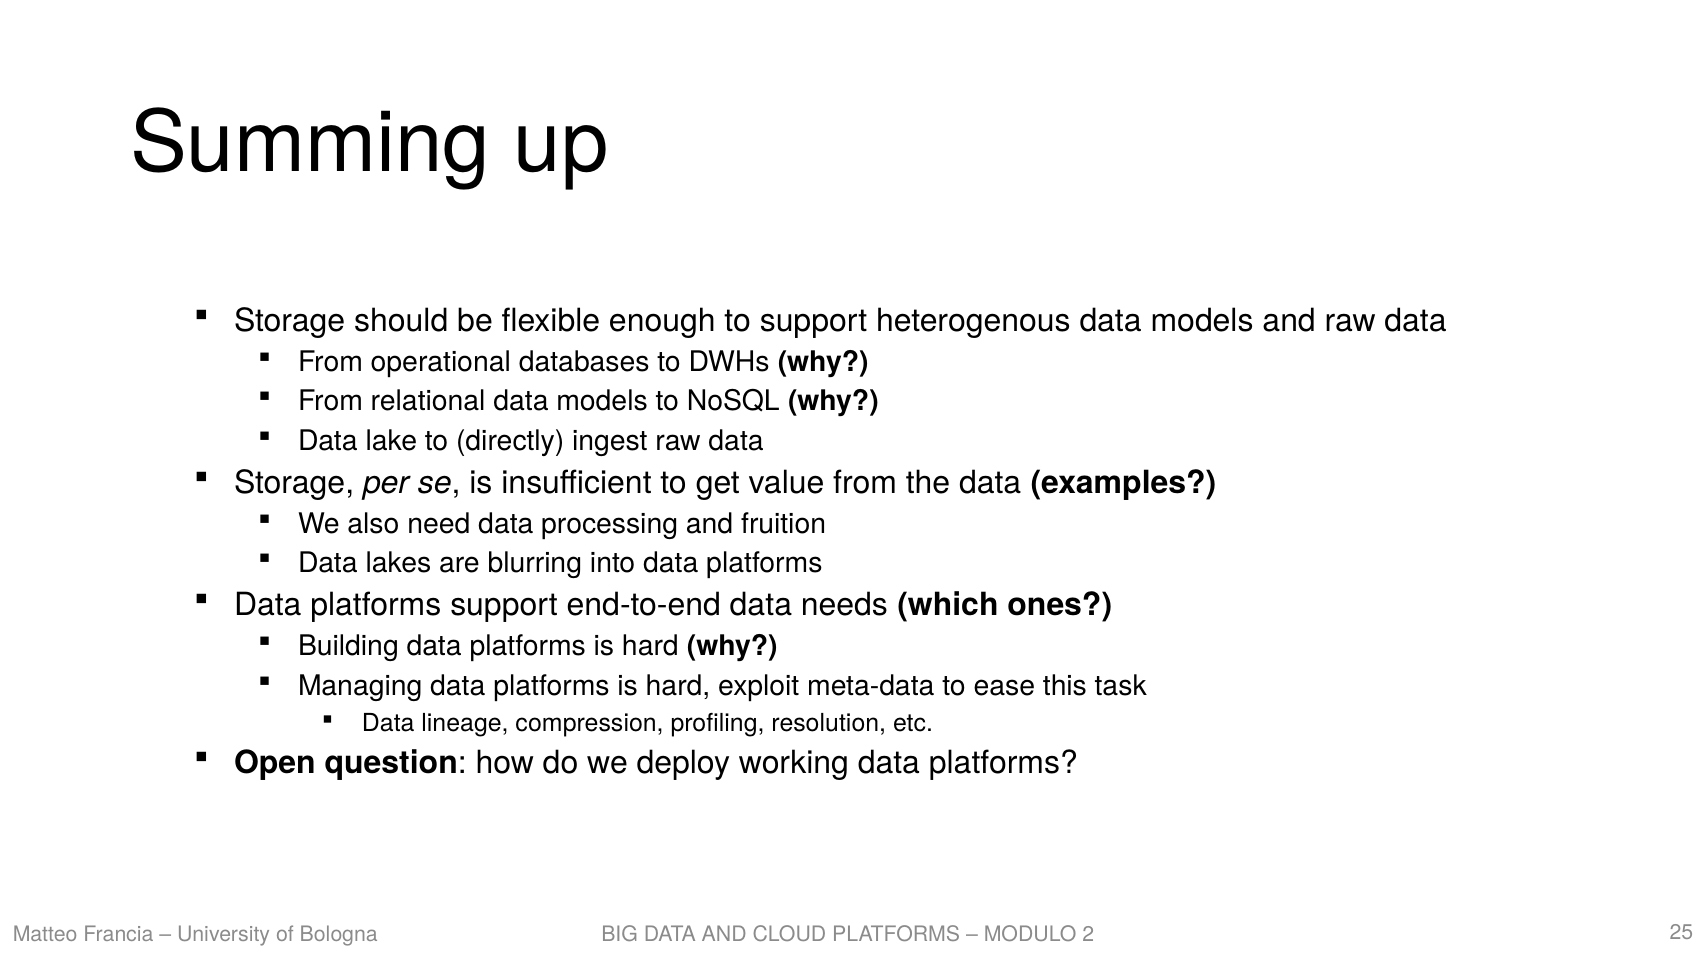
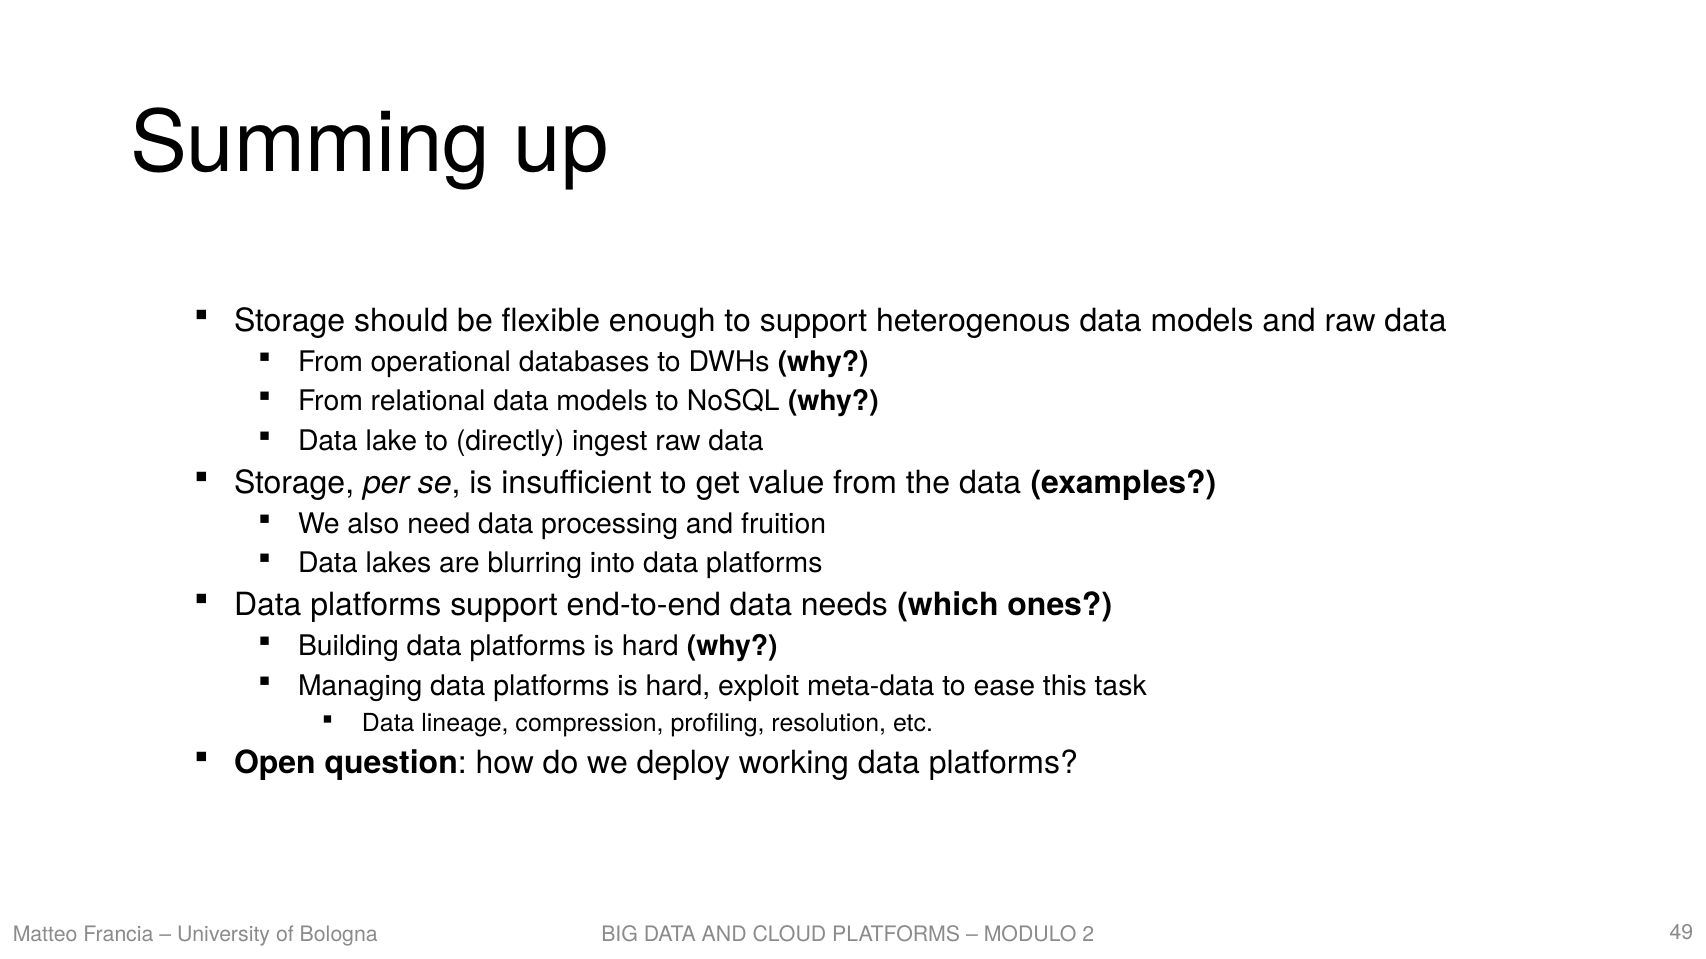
25: 25 -> 49 (1681, 933)
